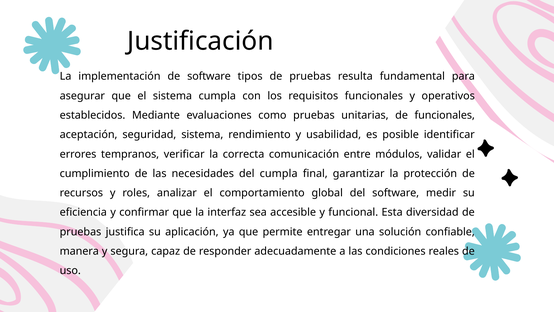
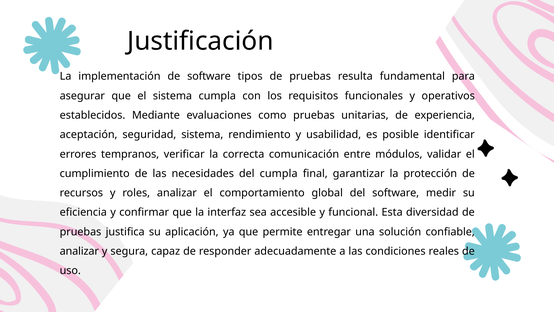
de funcionales: funcionales -> experiencia (445, 115)
manera: manera -> analizar (79, 251)
